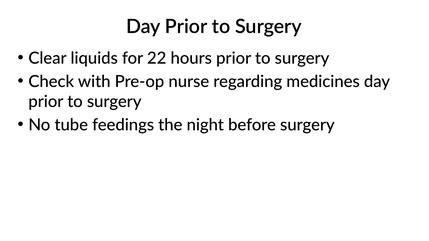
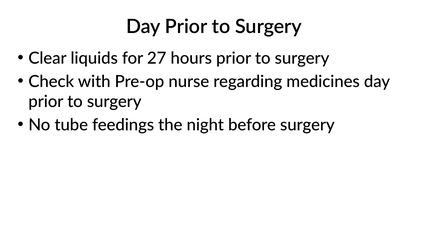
22: 22 -> 27 (157, 58)
